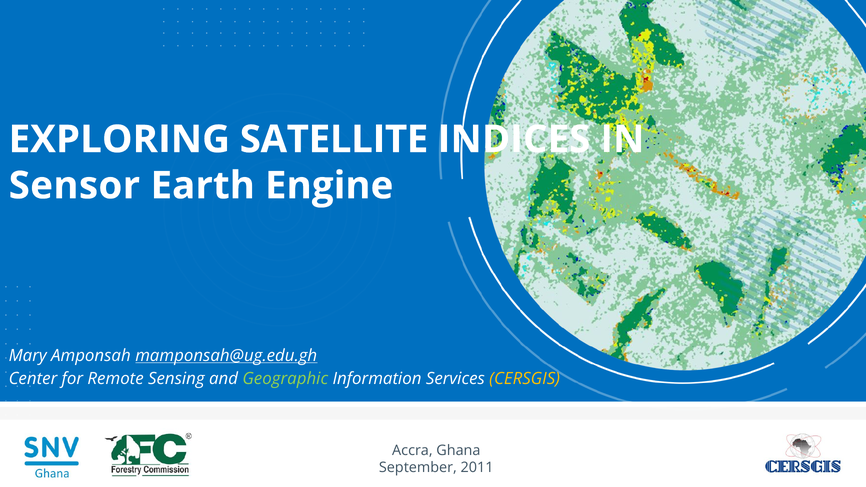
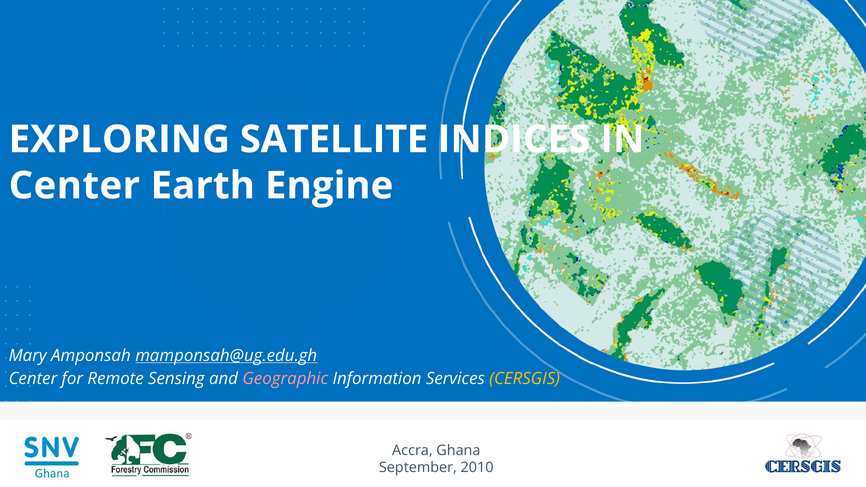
Sensor: Sensor -> Center (74, 186)
Geographic colour: light green -> pink (285, 379)
2011: 2011 -> 2010 (477, 468)
